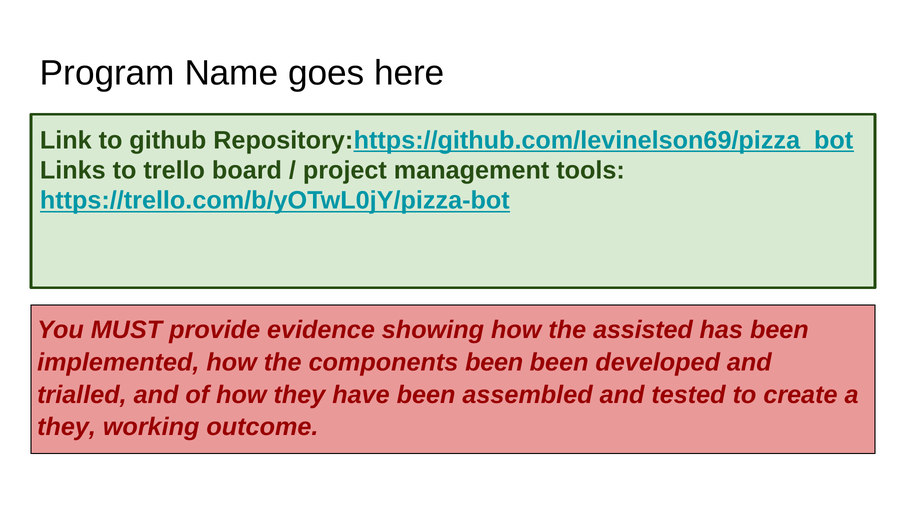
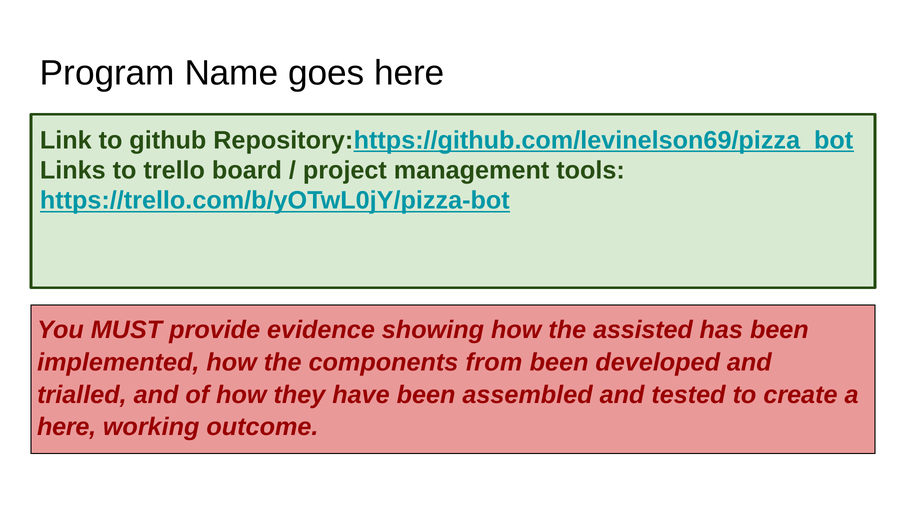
components been: been -> from (494, 362)
they: they -> here (67, 427)
